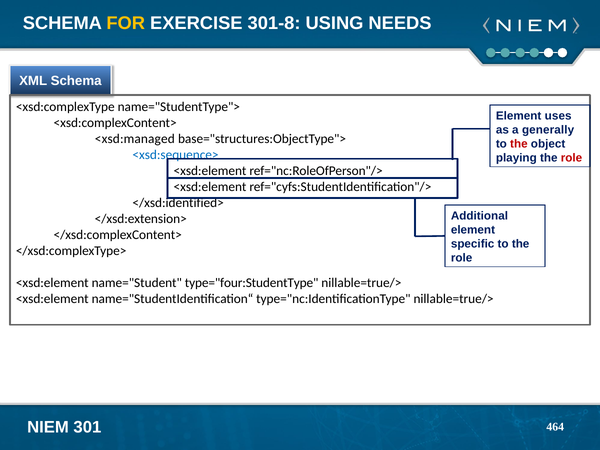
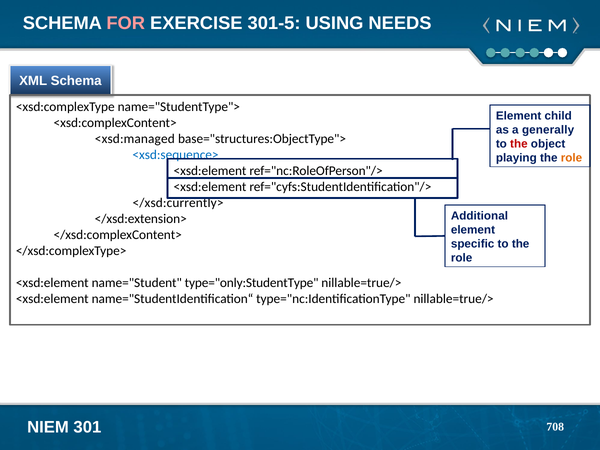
FOR colour: yellow -> pink (126, 23)
301-8: 301-8 -> 301-5 (274, 23)
uses: uses -> child (558, 116)
role colour: red -> orange (571, 158)
</xsd:identified>: </xsd:identified> -> </xsd:currently> (178, 203)
type="four:StudentType: type="four:StudentType -> type="only:StudentType (252, 283)
464: 464 -> 708 (555, 427)
